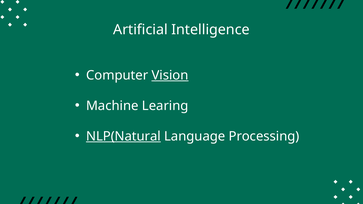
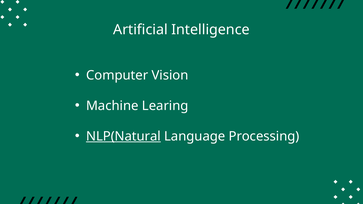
Vision underline: present -> none (170, 75)
